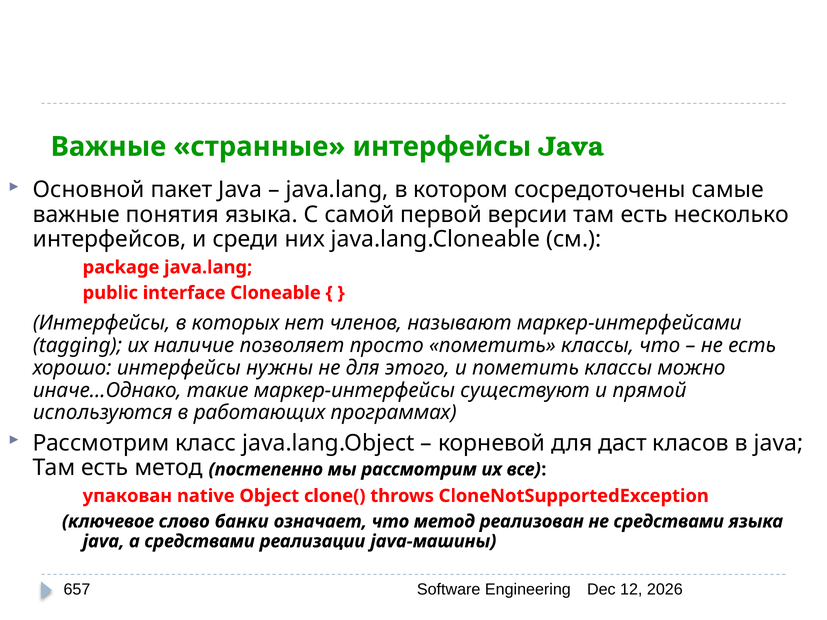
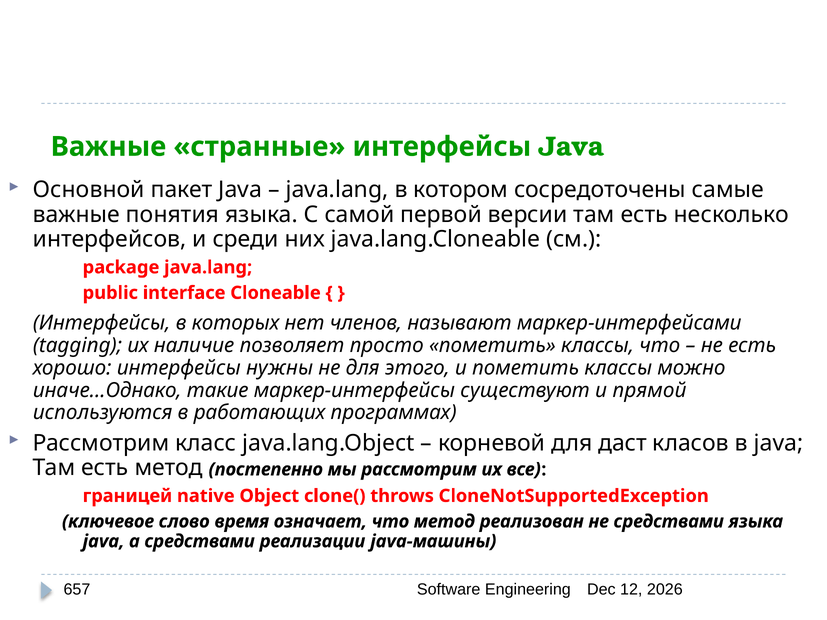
упакован: упакован -> границей (127, 496)
банки: банки -> время (242, 522)
